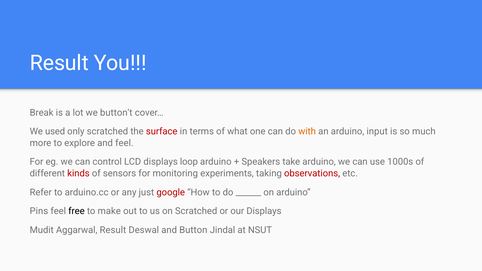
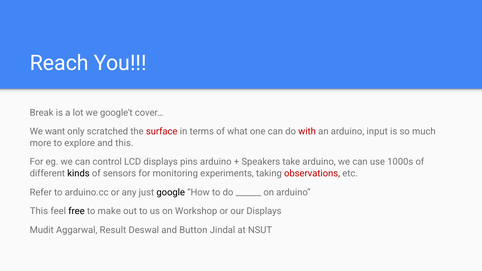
Result: Result -> Reach (59, 63)
button't: button't -> google't (116, 113)
used: used -> want (55, 131)
with colour: orange -> red (307, 131)
and feel: feel -> this (124, 143)
loop: loop -> pins (189, 162)
kinds colour: red -> black (78, 174)
google colour: red -> black (171, 192)
Pins: Pins -> This (39, 211)
on Scratched: Scratched -> Workshop (196, 211)
